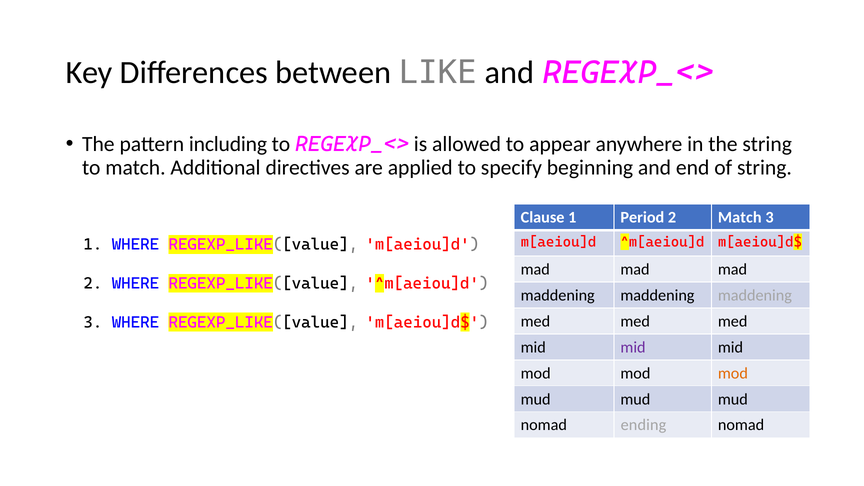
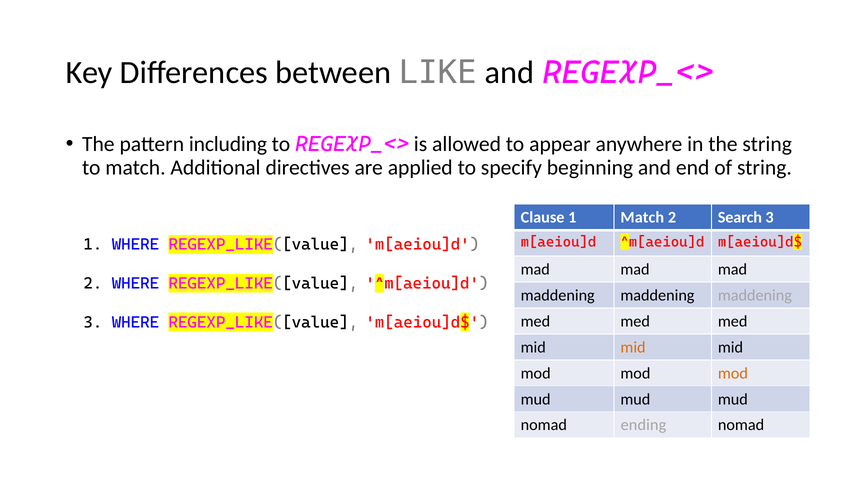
1 Period: Period -> Match (642, 218)
2 Match: Match -> Search (740, 218)
mid colour: purple -> orange (633, 347)
